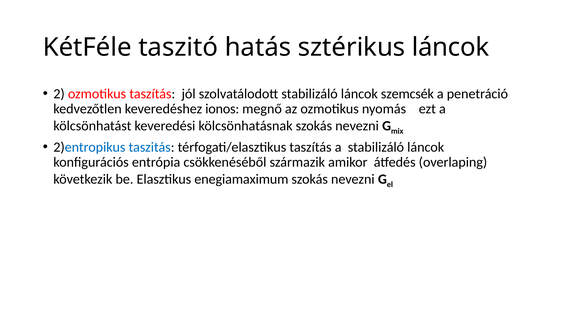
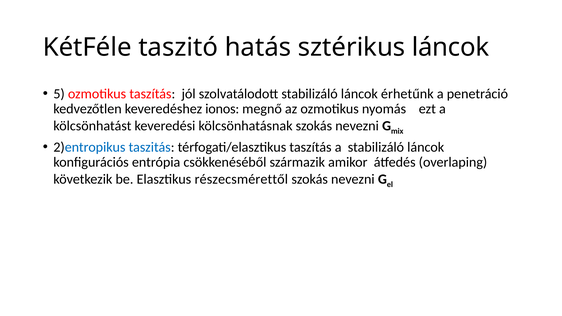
2: 2 -> 5 (59, 94)
szemcsék: szemcsék -> érhetűnk (407, 94)
enegiamaximum: enegiamaximum -> részecsmérettől (241, 179)
